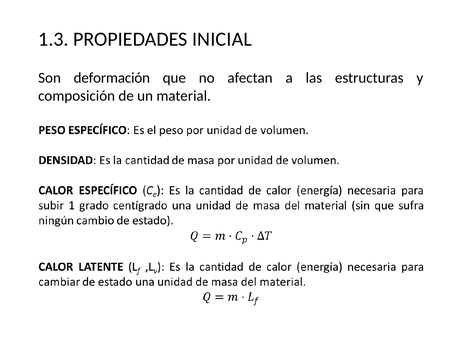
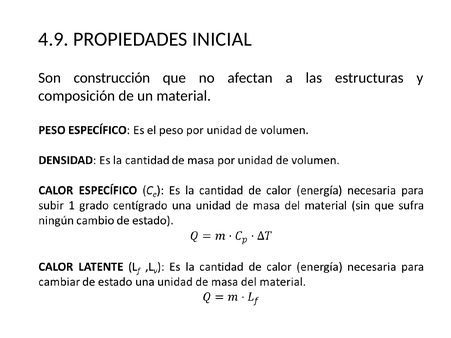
1.3: 1.3 -> 4.9 (53, 39)
deformación: deformación -> construcción (112, 78)
